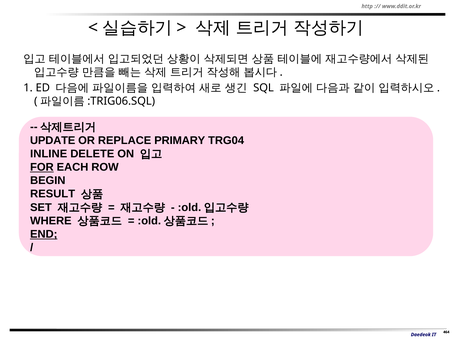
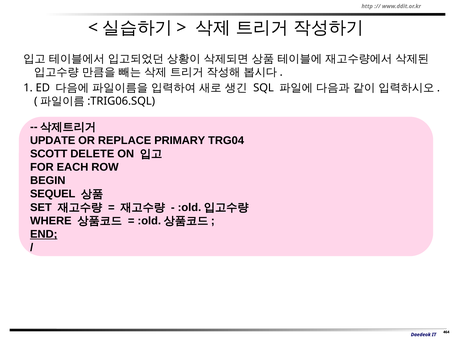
INLINE: INLINE -> SCOTT (49, 154)
FOR underline: present -> none (42, 167)
RESULT: RESULT -> SEQUEL (53, 194)
